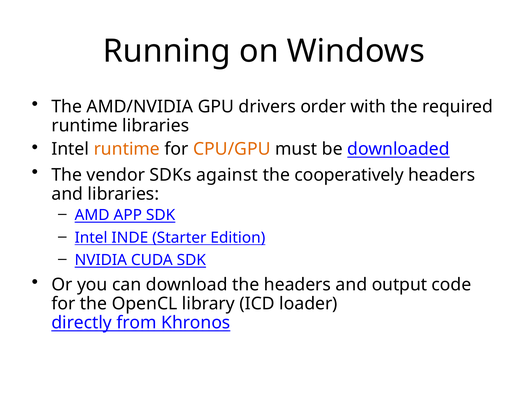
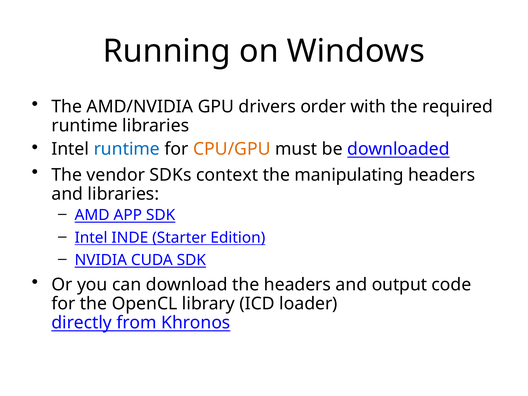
runtime colour: orange -> blue (127, 149)
against: against -> context (227, 175)
cooperatively: cooperatively -> manipulating (349, 175)
